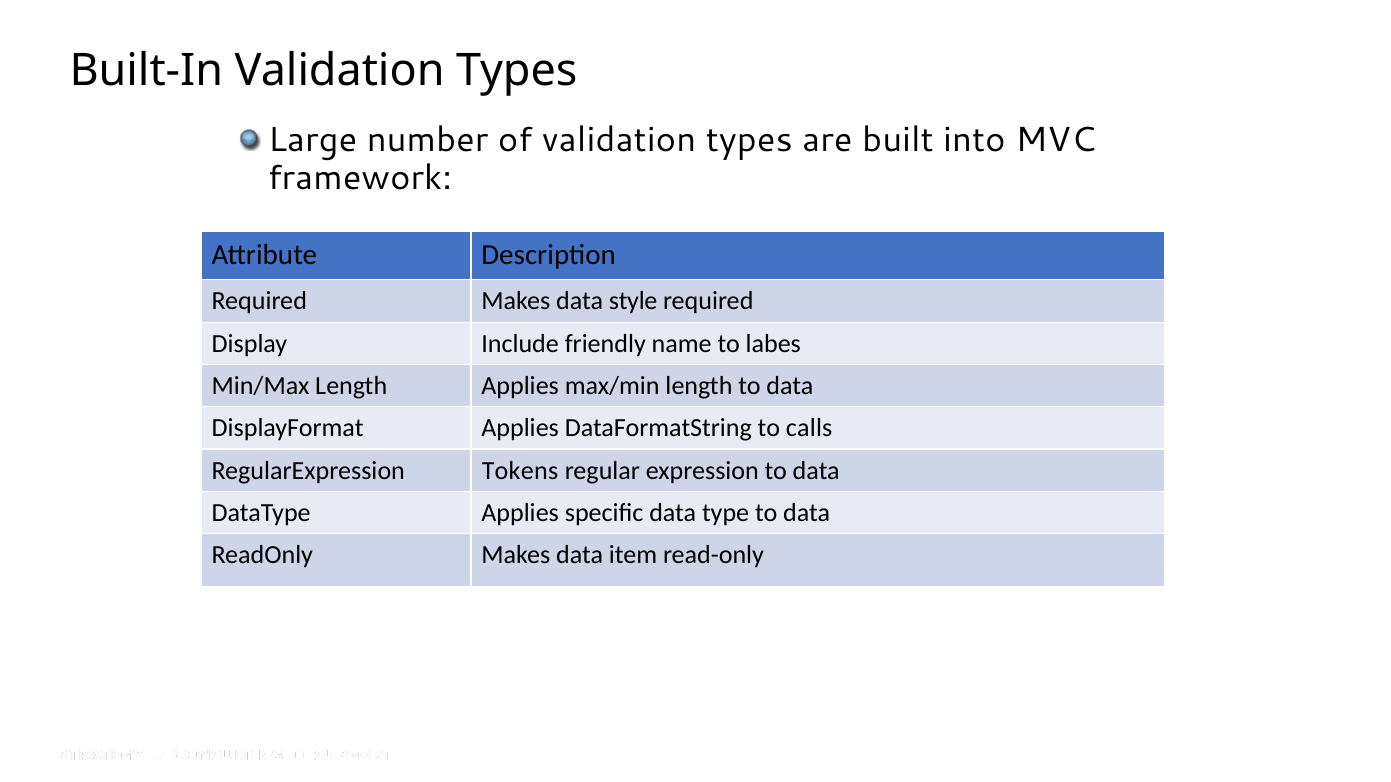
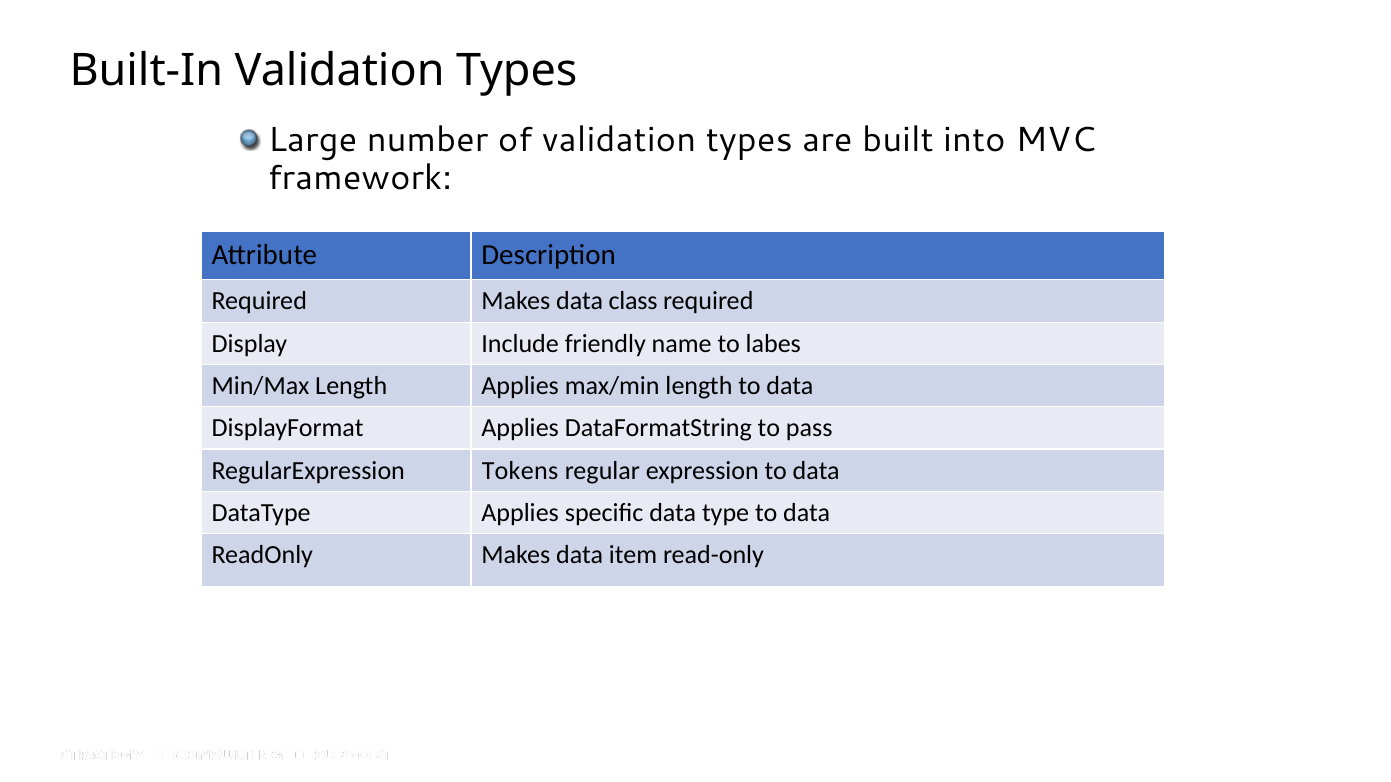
style: style -> class (633, 301)
calls: calls -> pass (809, 428)
